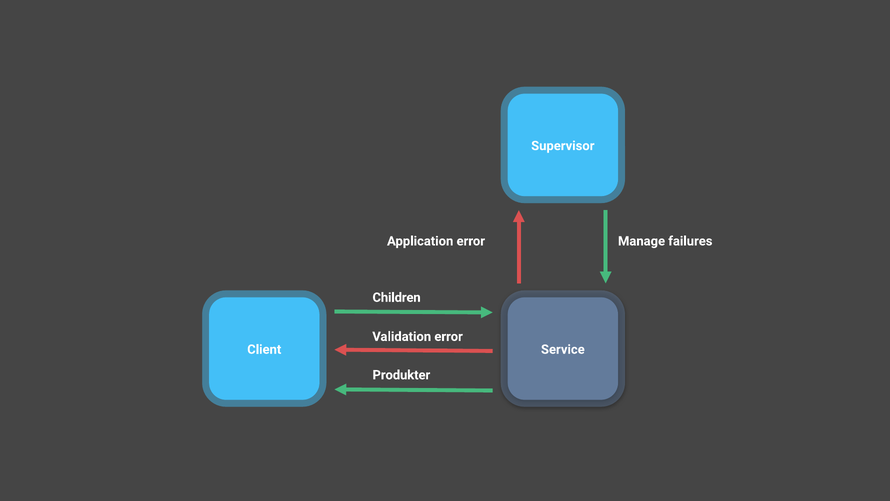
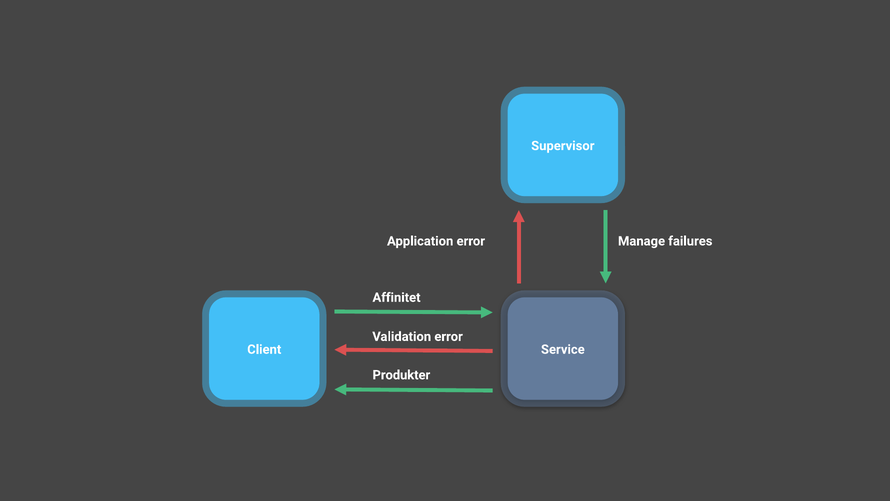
Children: Children -> Affinitet (397, 297)
